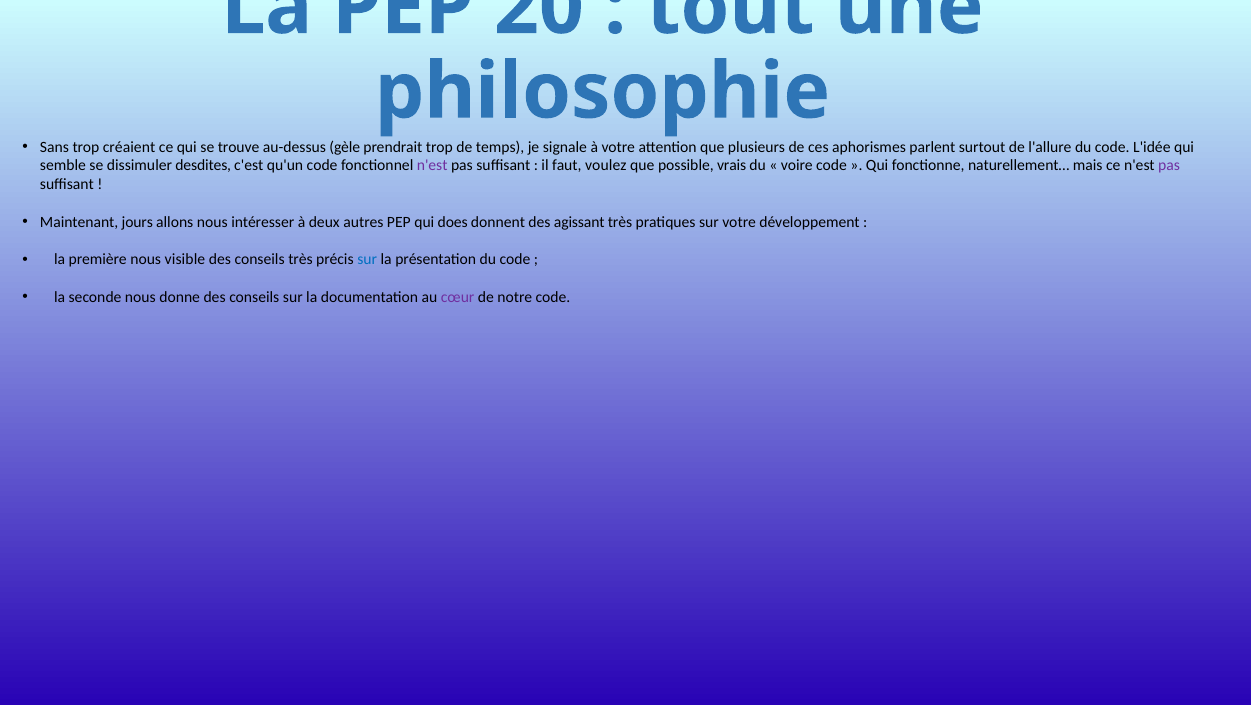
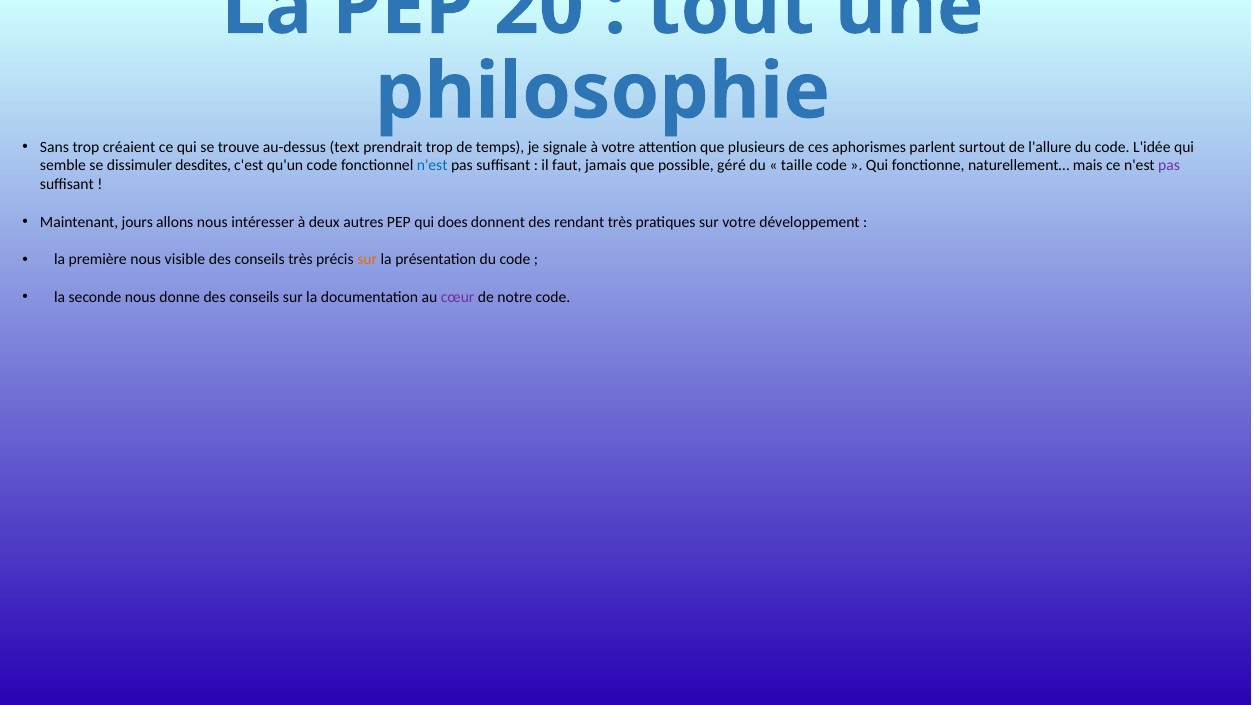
gèle: gèle -> text (345, 147)
n'est colour: purple -> blue (432, 166)
voulez: voulez -> jamais (606, 166)
vrais: vrais -> géré (732, 166)
voire: voire -> taille (797, 166)
agissant: agissant -> rendant (579, 222)
sur colour: blue -> orange (367, 260)
